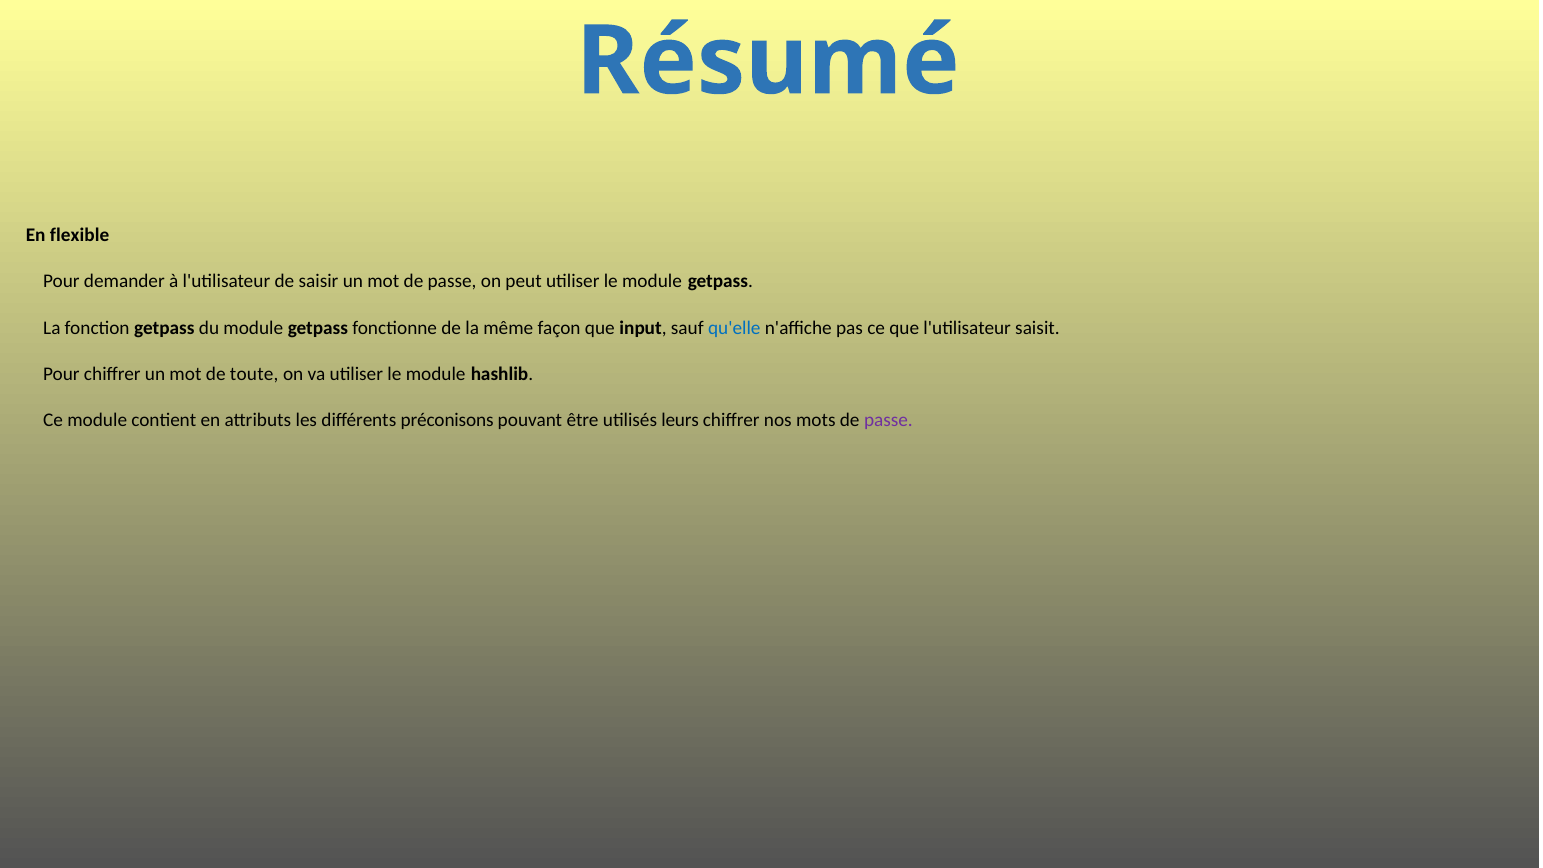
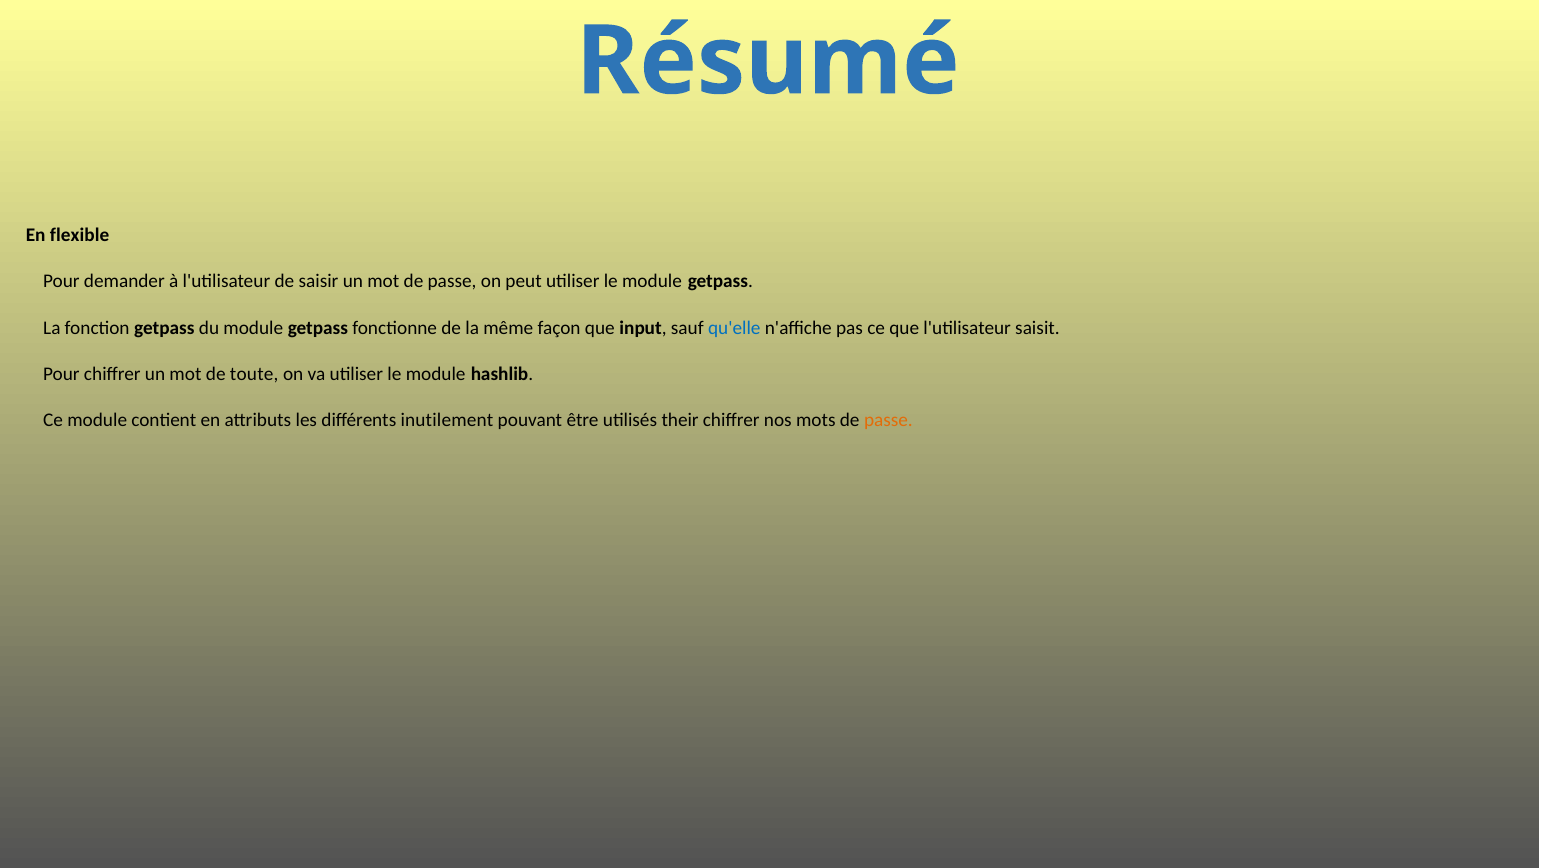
préconisons: préconisons -> inutilement (447, 420)
leurs: leurs -> their (680, 420)
passe colour: purple -> orange (888, 420)
